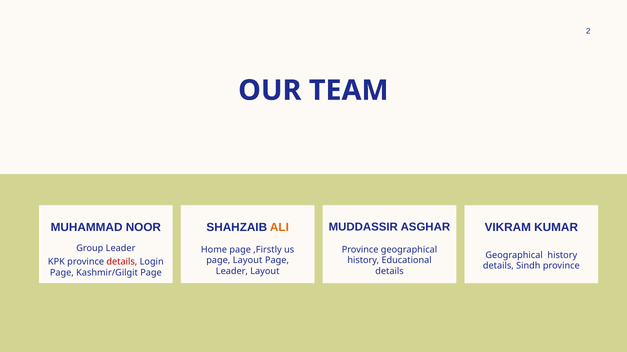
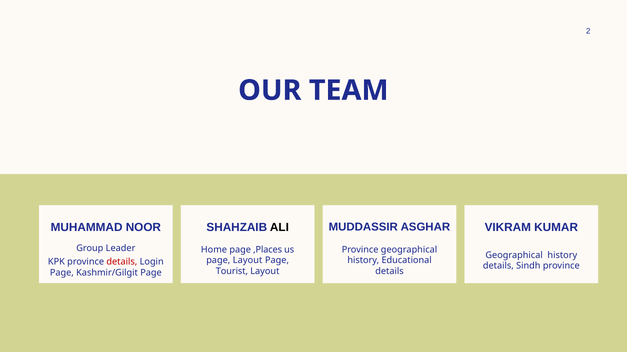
ALI colour: orange -> black (279, 228)
,Firstly: ,Firstly -> ,Places (268, 250)
Leader: Leader -> Tourist (232, 272)
